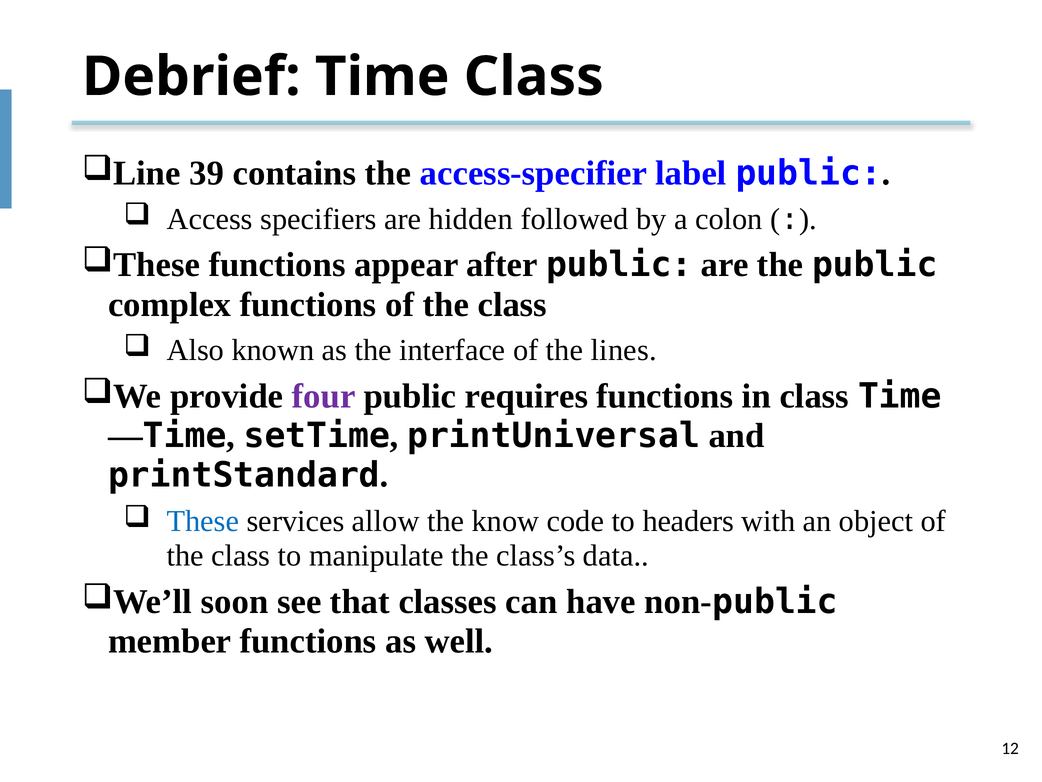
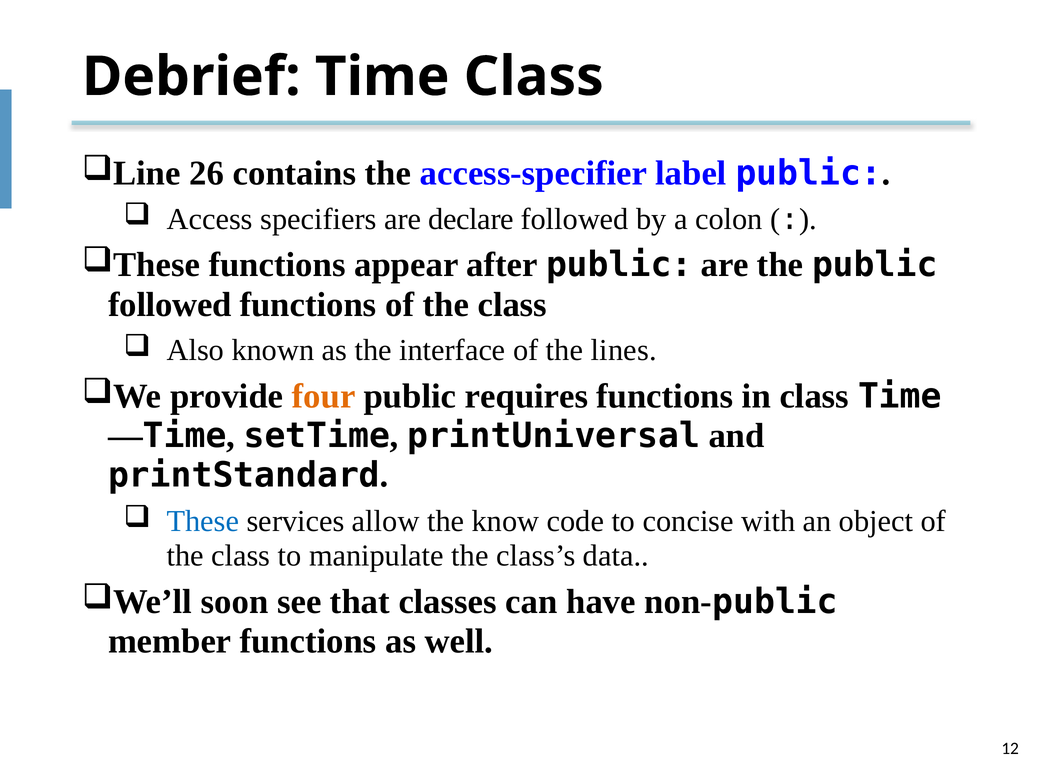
39: 39 -> 26 (207, 173)
hidden: hidden -> declare (471, 219)
complex: complex -> followed (170, 304)
four colour: purple -> orange (324, 396)
headers: headers -> concise (688, 521)
